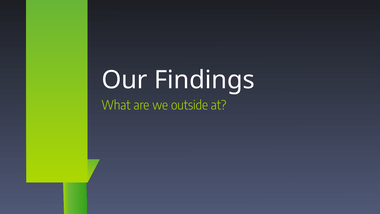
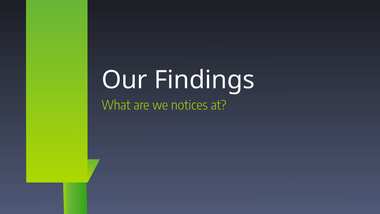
outside: outside -> notices (189, 105)
